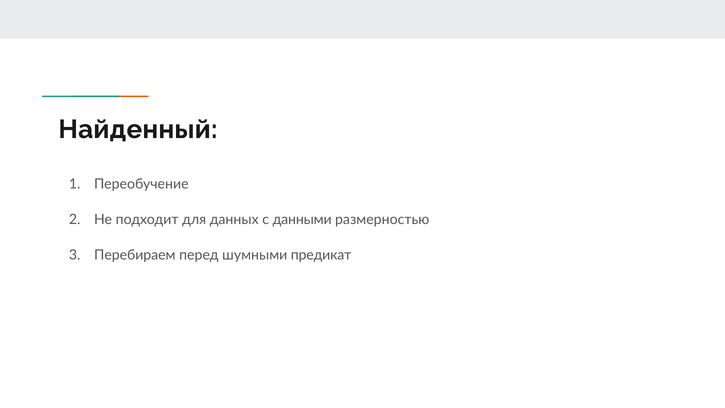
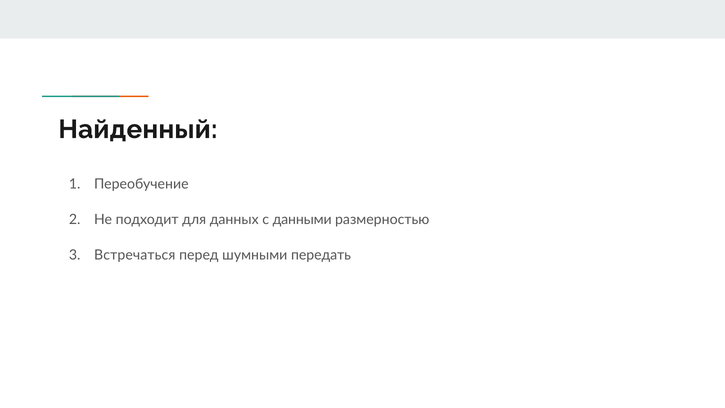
Перебираем: Перебираем -> Встречаться (135, 255)
предикат: предикат -> передать (321, 255)
